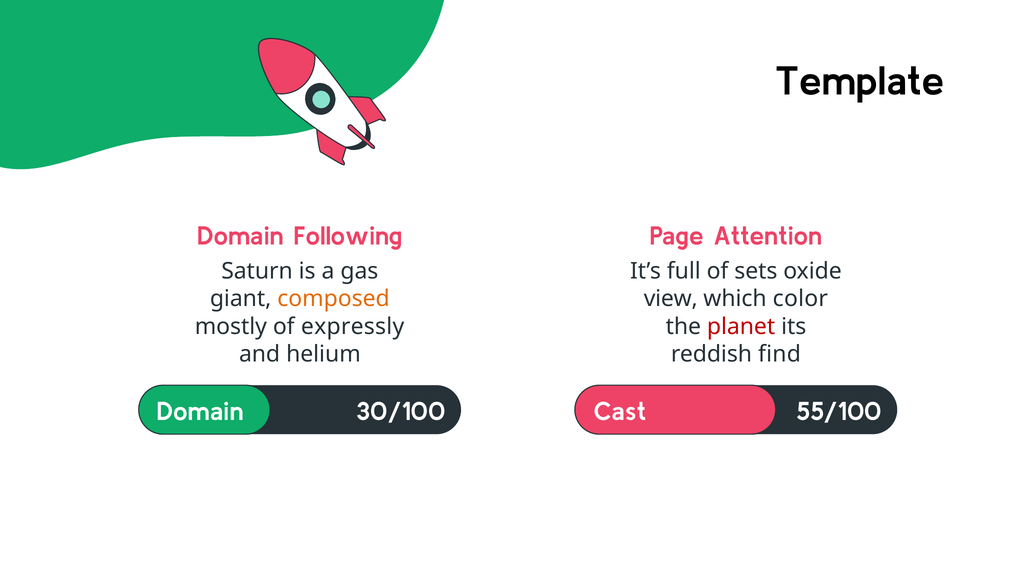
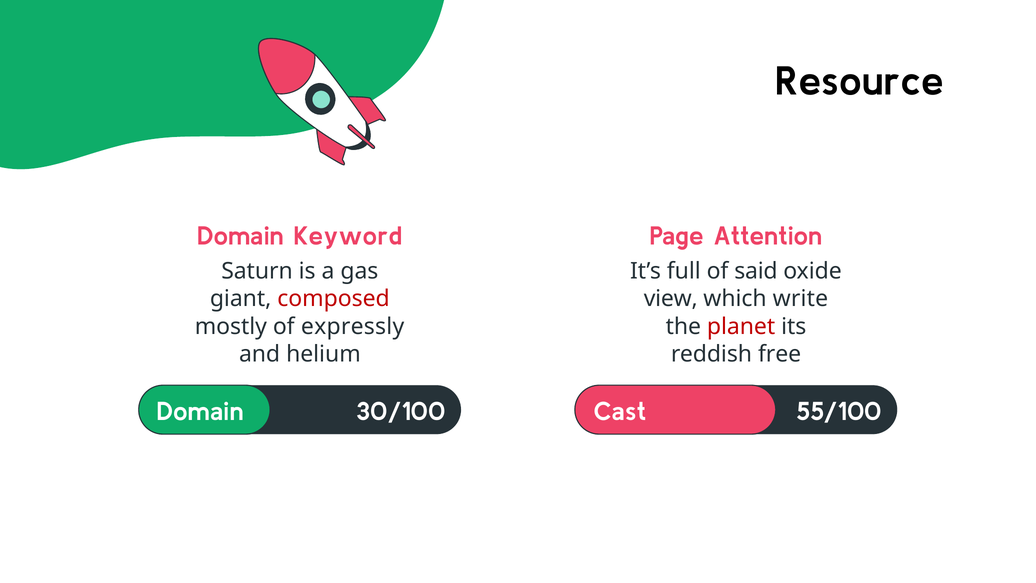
Template: Template -> Resource (860, 82)
Following: Following -> Keyword (348, 236)
sets: sets -> said (756, 271)
composed colour: orange -> red (334, 299)
color: color -> write (800, 299)
find: find -> free (780, 354)
